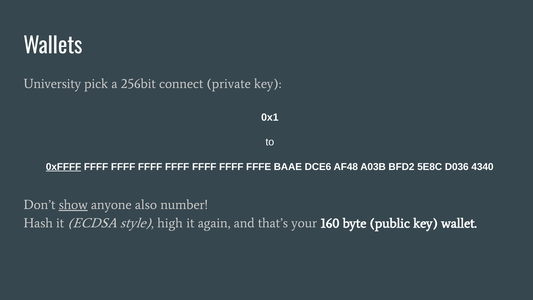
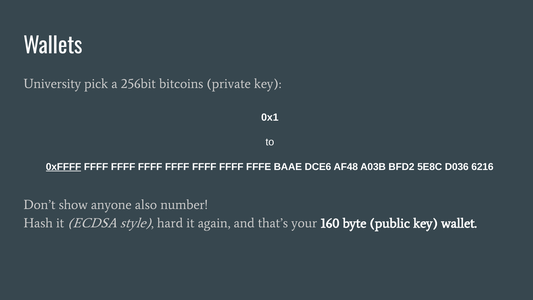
connect: connect -> bitcoins (181, 84)
4340: 4340 -> 6216 (482, 167)
show underline: present -> none (73, 205)
high: high -> hard (170, 223)
